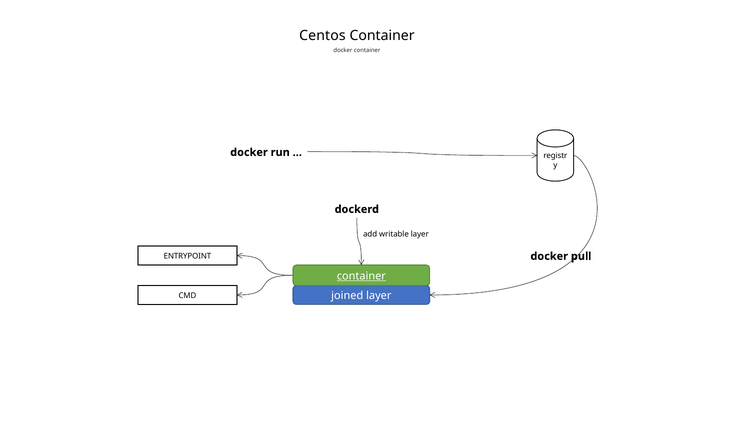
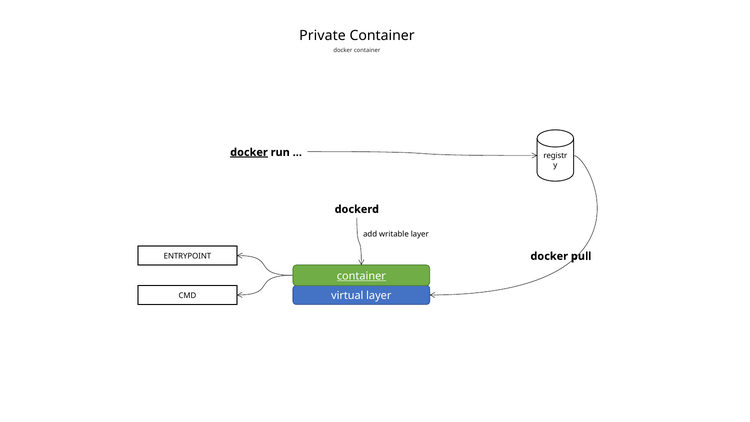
Centos: Centos -> Private (322, 36)
docker underline: none -> present (249, 152)
joined: joined -> virtual (347, 296)
